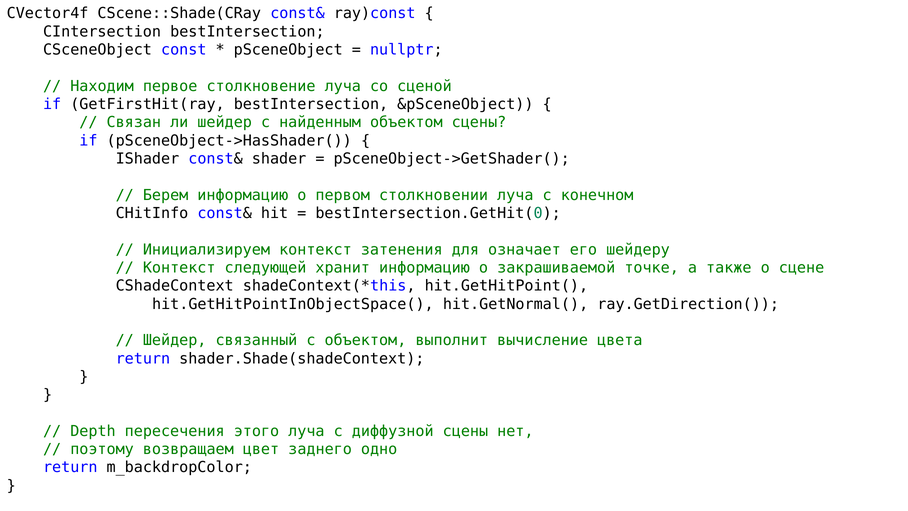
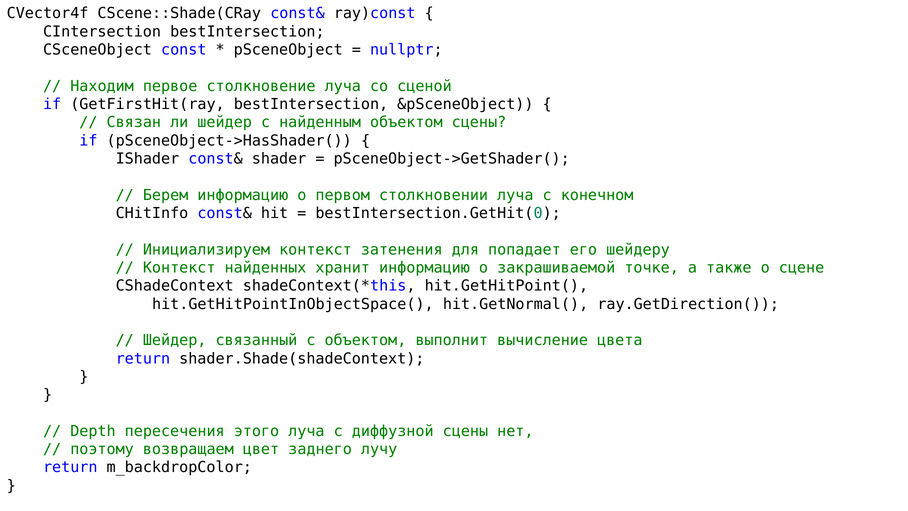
означает: означает -> попадает (524, 249)
следующей: следующей -> найденных (266, 268)
одно: одно -> лучу (379, 449)
